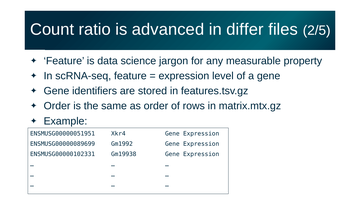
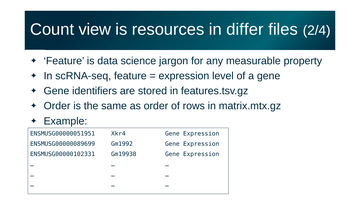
ratio: ratio -> view (95, 30)
advanced: advanced -> resources (168, 30)
2/5: 2/5 -> 2/4 (317, 31)
